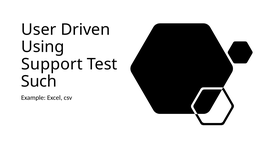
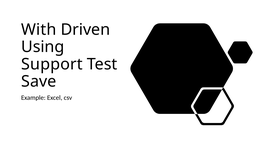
User: User -> With (39, 30)
Such: Such -> Save (39, 81)
